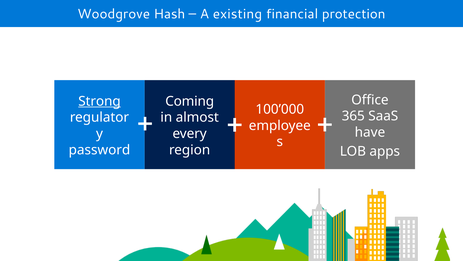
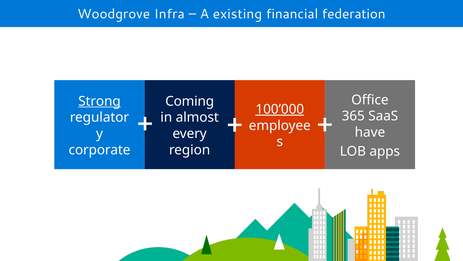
Hash: Hash -> Infra (169, 14)
protection: protection -> federation (354, 14)
100’000 underline: none -> present (280, 109)
password: password -> corporate (99, 150)
